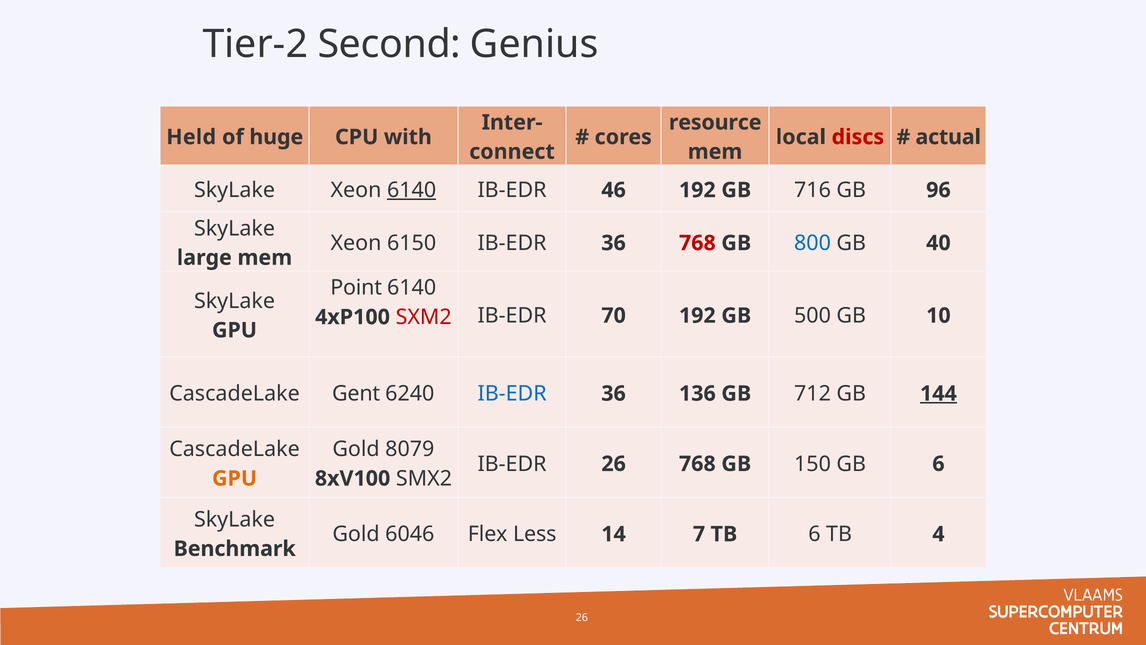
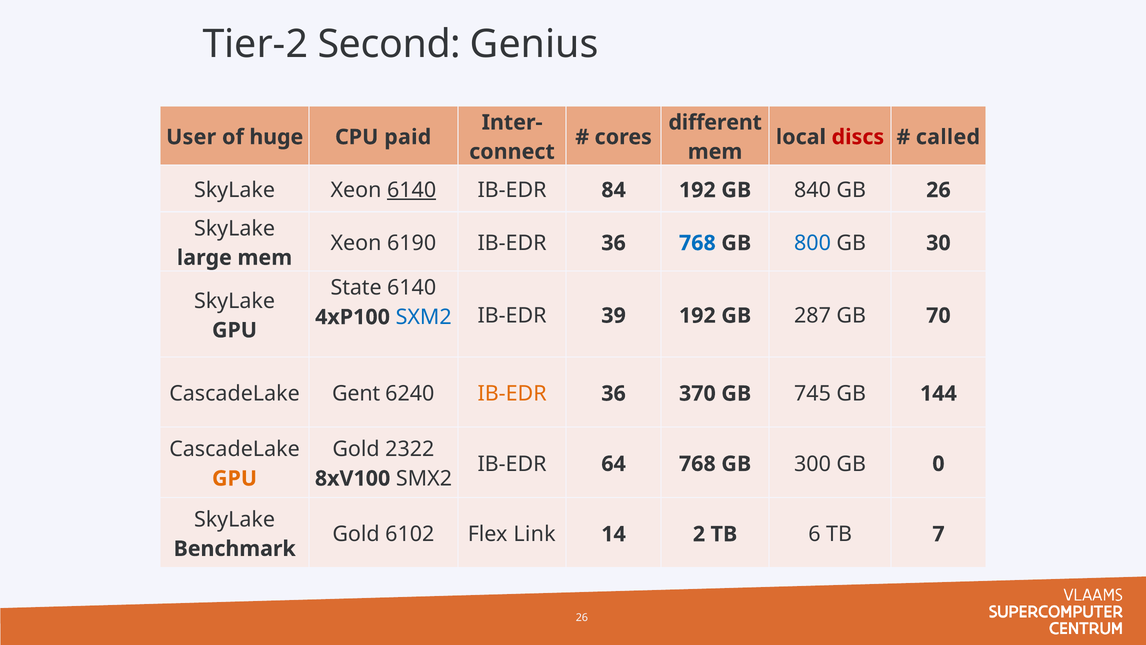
resource: resource -> different (715, 122)
Held: Held -> User (191, 137)
with: with -> paid (408, 137)
actual: actual -> called (948, 137)
46: 46 -> 84 (614, 190)
716: 716 -> 840 (813, 190)
GB 96: 96 -> 26 (938, 190)
6150: 6150 -> 6190 (412, 243)
768 colour: red -> blue (697, 243)
40: 40 -> 30 (938, 243)
Point: Point -> State (356, 288)
SXM2 colour: red -> blue (424, 317)
70: 70 -> 39 (614, 315)
500: 500 -> 287 (813, 315)
10: 10 -> 70 (938, 315)
IB-EDR colour: blue -> orange (512, 393)
136: 136 -> 370 (697, 393)
712: 712 -> 745 (813, 393)
144 underline: present -> none (938, 393)
8079: 8079 -> 2322 (410, 449)
IB-EDR 26: 26 -> 64 (614, 464)
150: 150 -> 300 (813, 464)
GB 6: 6 -> 0 (938, 464)
6046: 6046 -> 6102 (410, 534)
Less: Less -> Link (535, 534)
7: 7 -> 2 (699, 534)
4: 4 -> 7 (938, 534)
